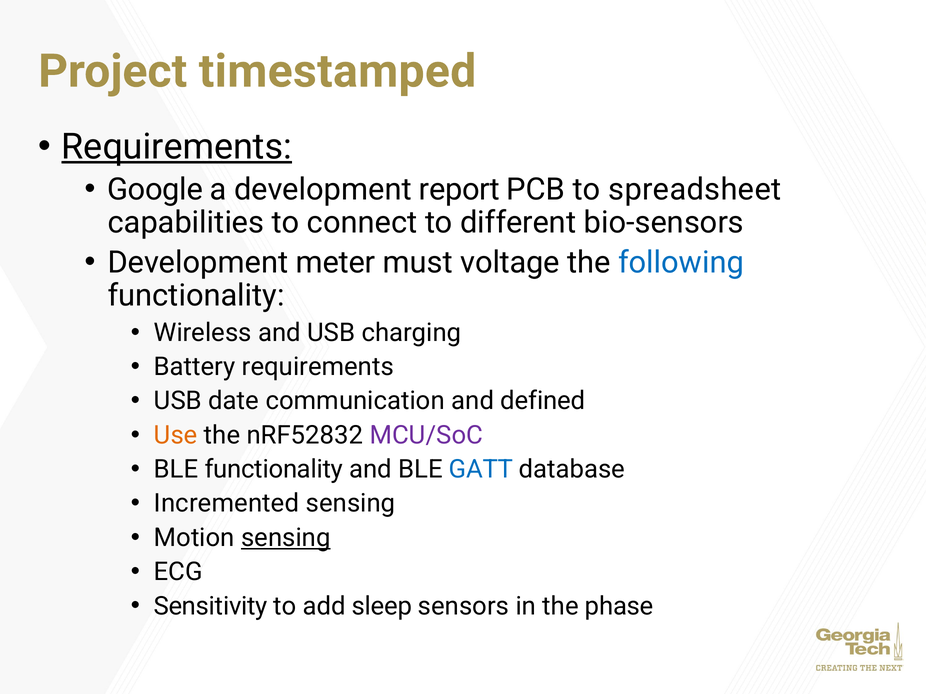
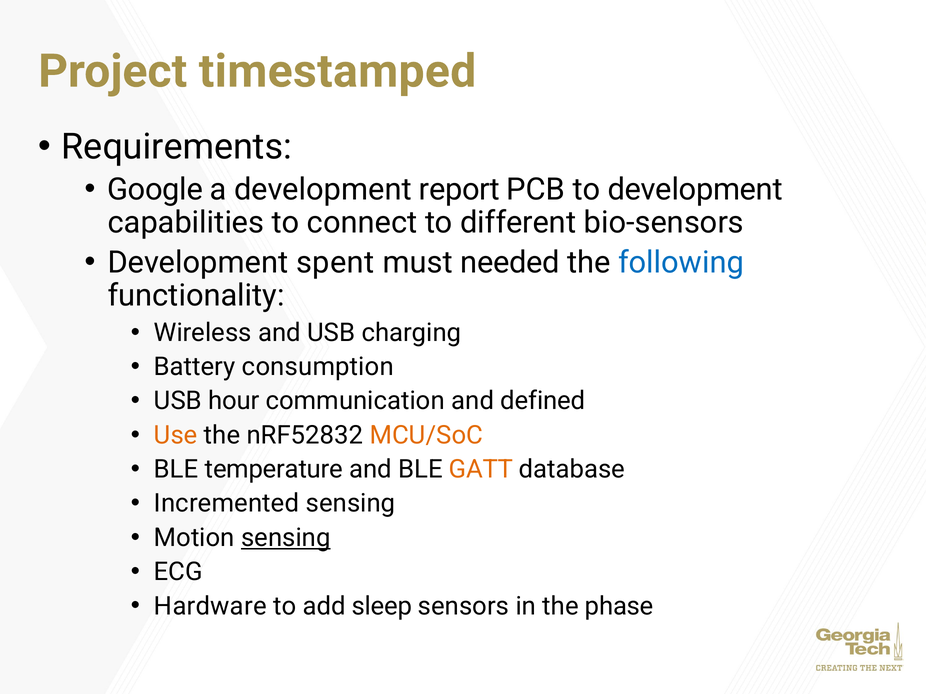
Requirements underline: present -> none (177, 147)
to spreadsheet: spreadsheet -> development (695, 190)
meter: meter -> spent (335, 263)
voltage: voltage -> needed (510, 263)
Battery requirements: requirements -> consumption (318, 367)
date: date -> hour (234, 401)
MCU/SoC colour: purple -> orange (426, 435)
BLE functionality: functionality -> temperature (274, 470)
GATT colour: blue -> orange (481, 470)
Sensitivity: Sensitivity -> Hardware (210, 606)
